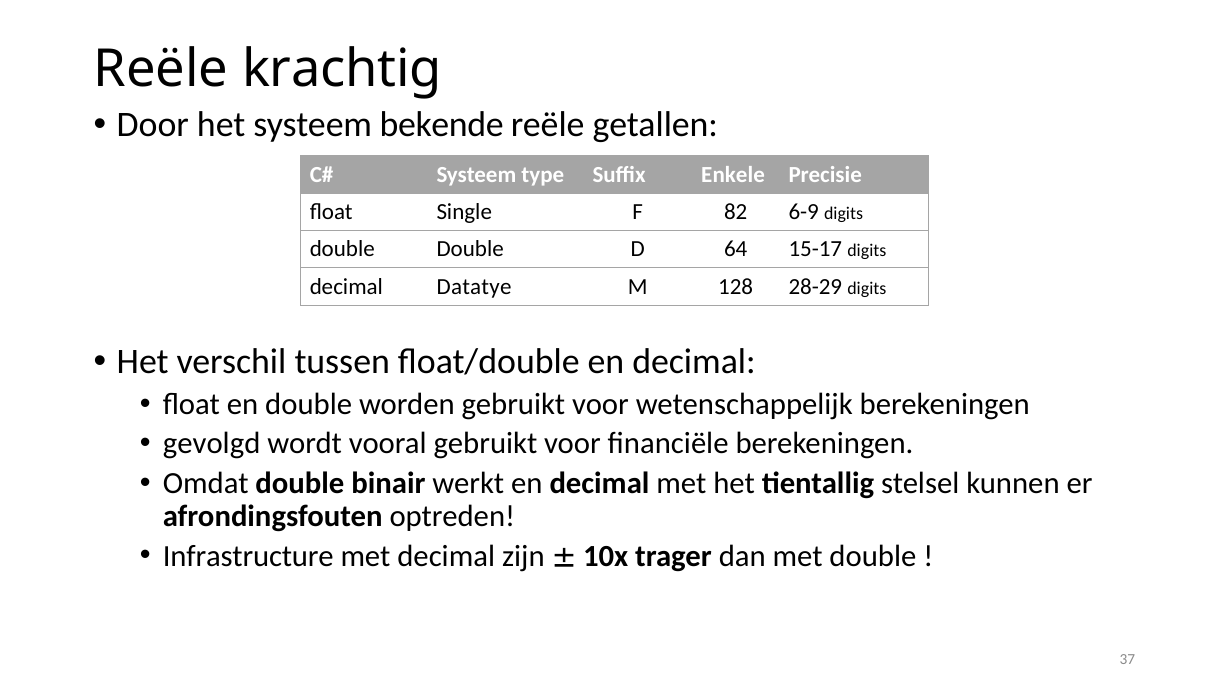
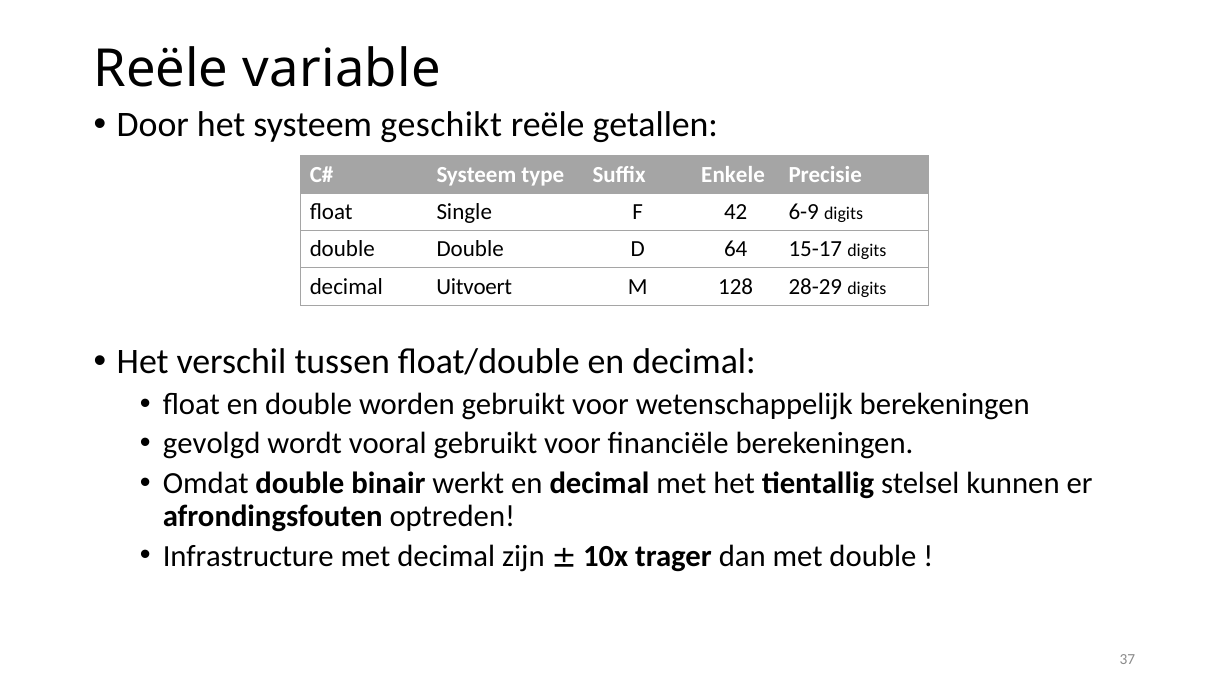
krachtig: krachtig -> variable (342, 69)
bekende: bekende -> geschikt (441, 125)
82: 82 -> 42 (736, 212)
Datatye: Datatye -> Uitvoert (474, 287)
